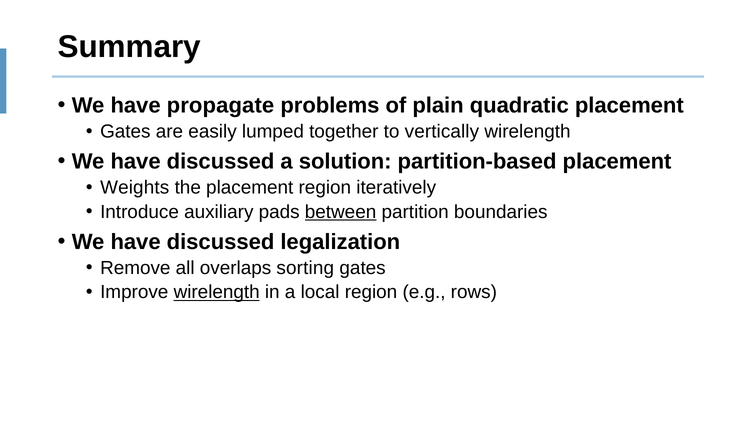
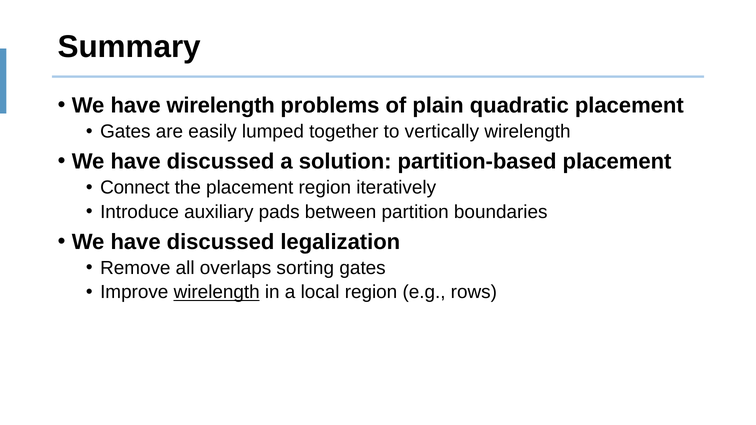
have propagate: propagate -> wirelength (221, 106)
Weights: Weights -> Connect (135, 188)
between underline: present -> none (341, 212)
